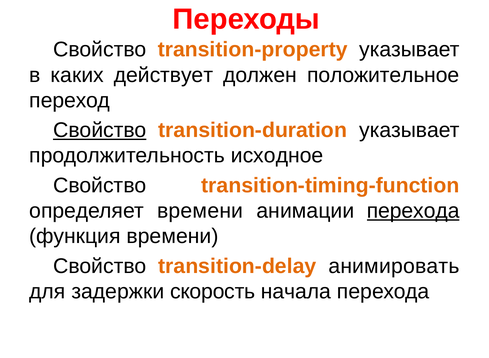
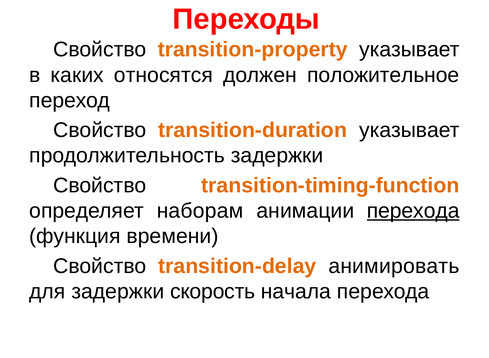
действует: действует -> относятся (163, 75)
Свойство underline: present -> none (100, 130)
продолжительность исходное: исходное -> задержки (277, 156)
определяет времени: времени -> наборам (200, 211)
